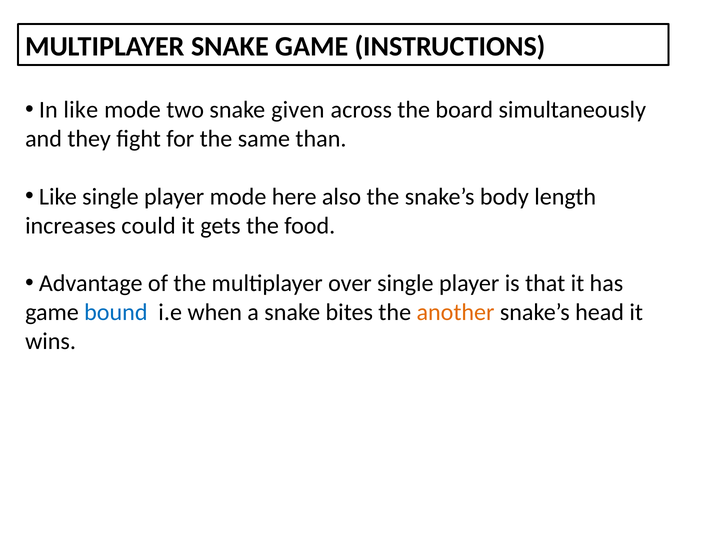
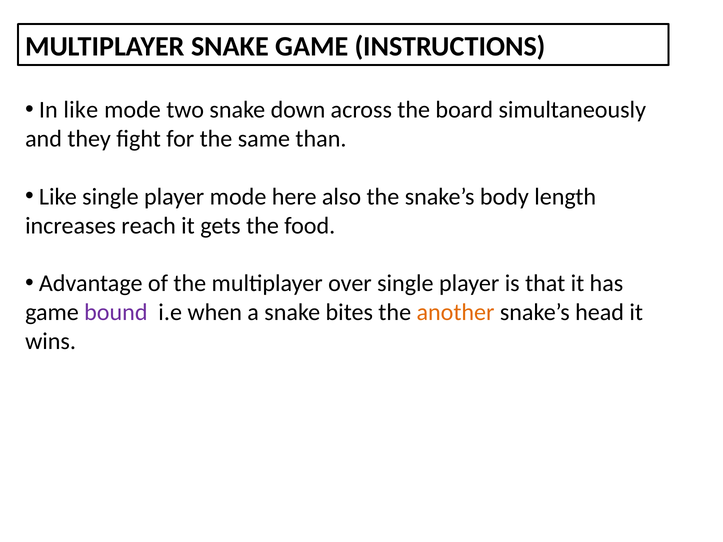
given: given -> down (298, 110)
could: could -> reach (149, 226)
bound colour: blue -> purple (116, 312)
